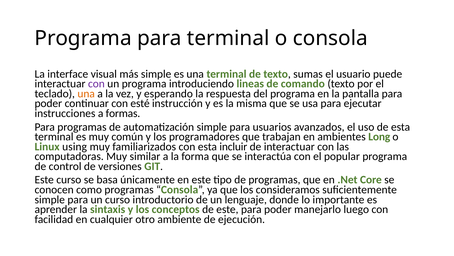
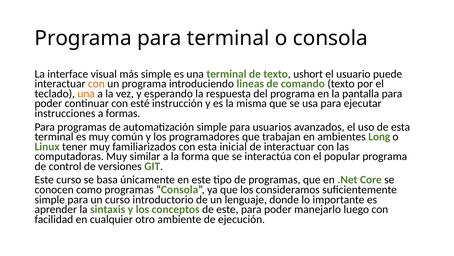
sumas: sumas -> ushort (308, 74)
con colour: purple -> orange (96, 84)
using: using -> tener (75, 146)
incluir: incluir -> inicial (233, 146)
